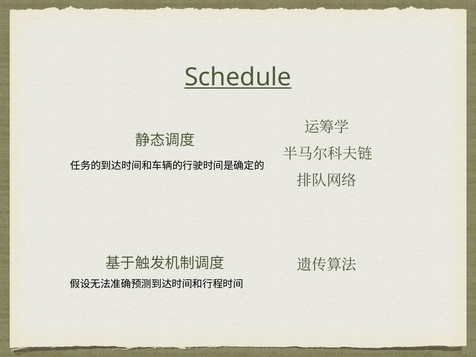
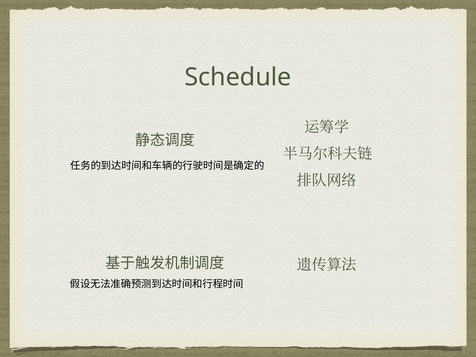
Schedule underline: present -> none (238, 77)
